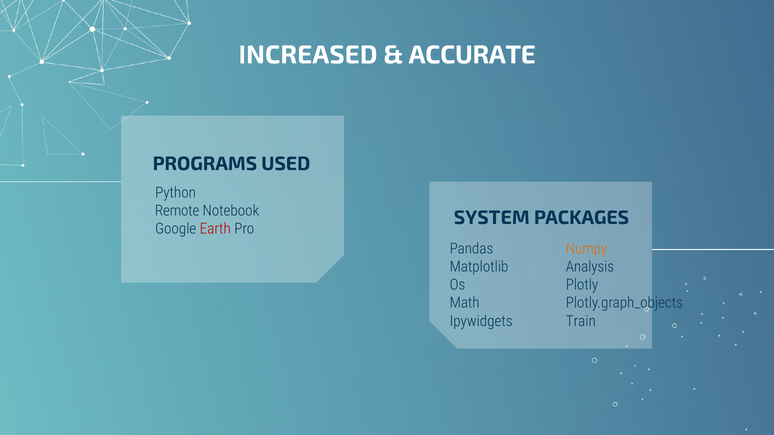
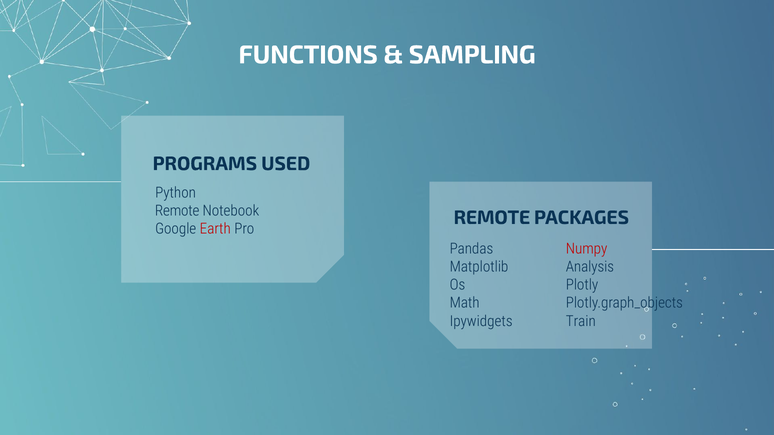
INCREASED: INCREASED -> FUNCTIONS (308, 55)
ACCURATE: ACCURATE -> SAMPLING (472, 55)
SYSTEM: SYSTEM -> REMOTE (492, 218)
Numpy colour: orange -> red (587, 249)
